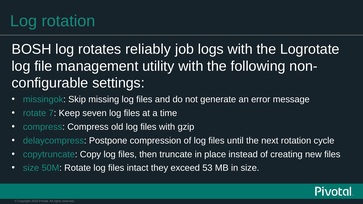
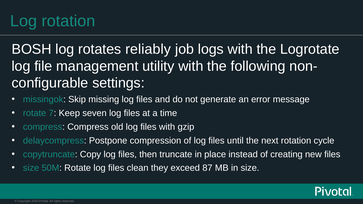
intact: intact -> clean (138, 168)
53: 53 -> 87 (207, 168)
